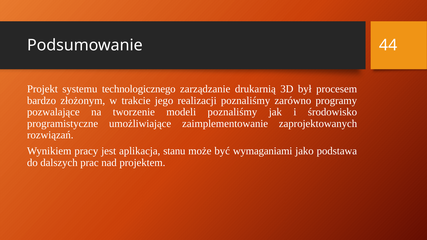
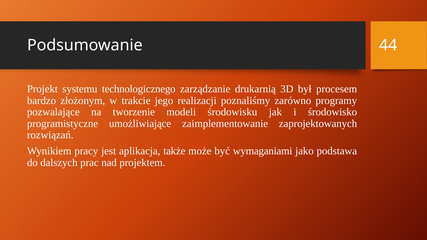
modeli poznaliśmy: poznaliśmy -> środowisku (232, 112)
stanu: stanu -> także (174, 151)
